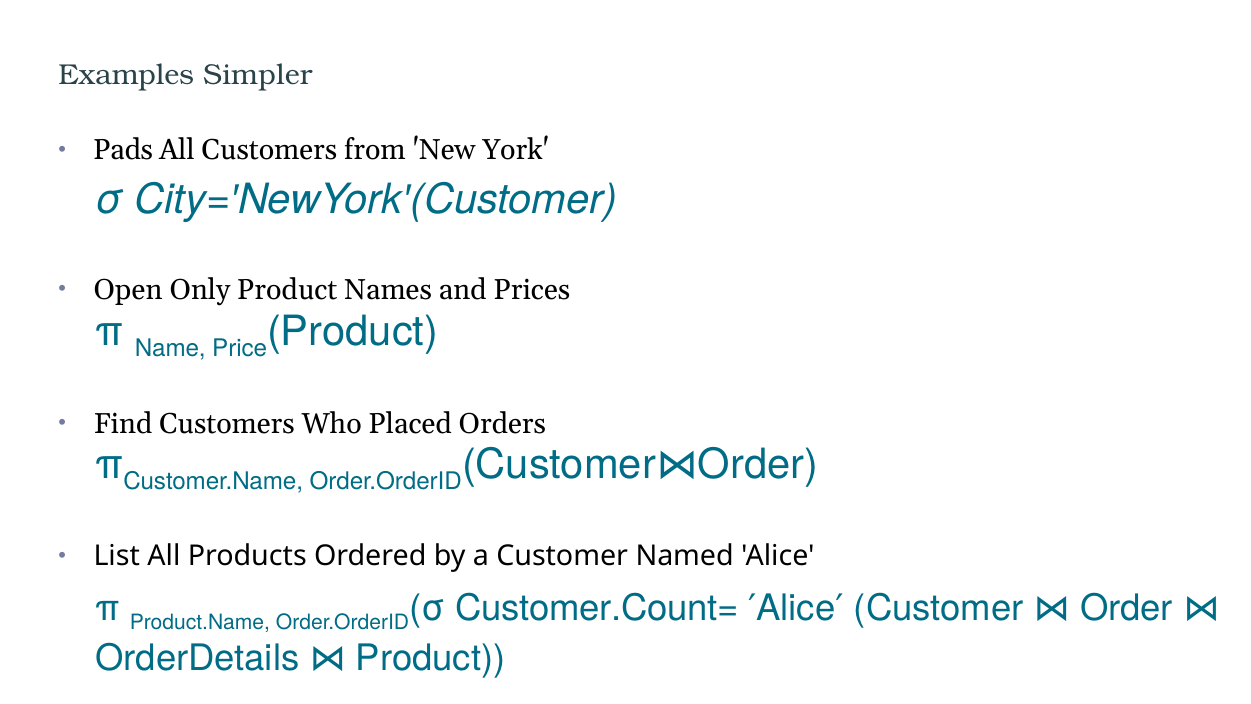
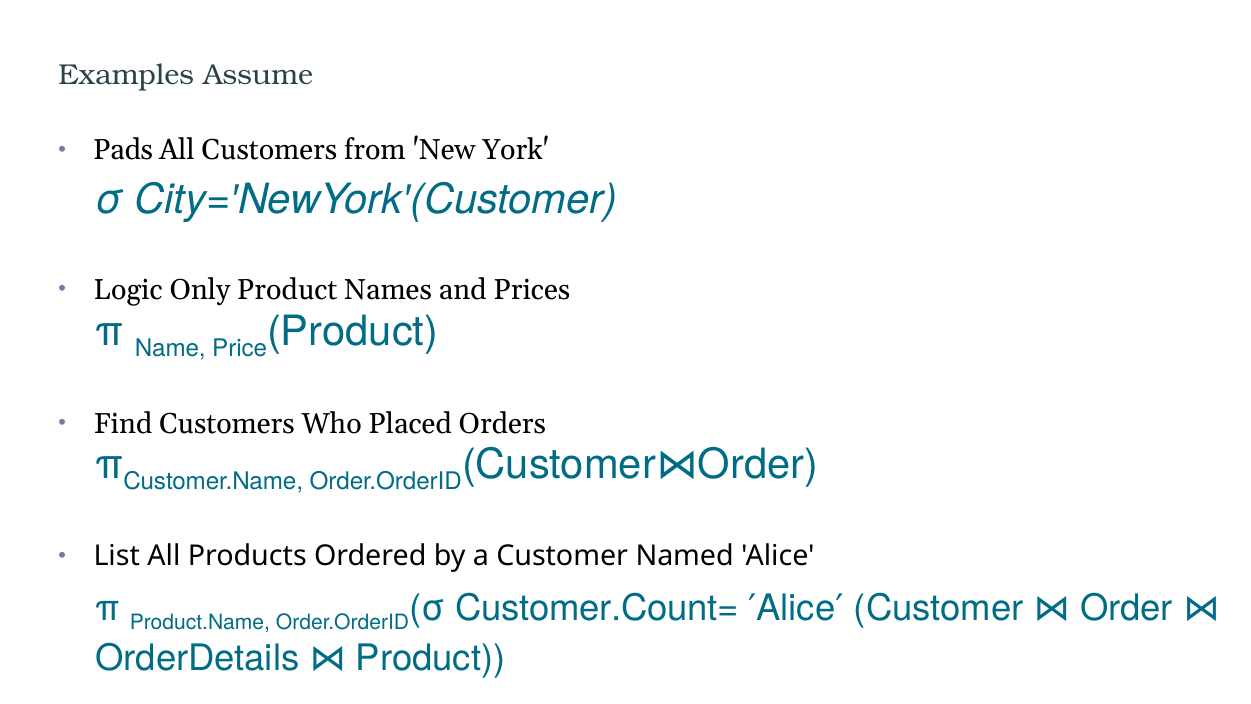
Simpler: Simpler -> Assume (258, 75)
Open: Open -> Logic (128, 290)
